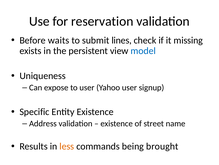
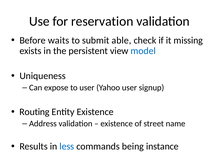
lines: lines -> able (121, 40)
Specific: Specific -> Routing (35, 111)
less colour: orange -> blue (67, 146)
brought: brought -> instance (162, 146)
